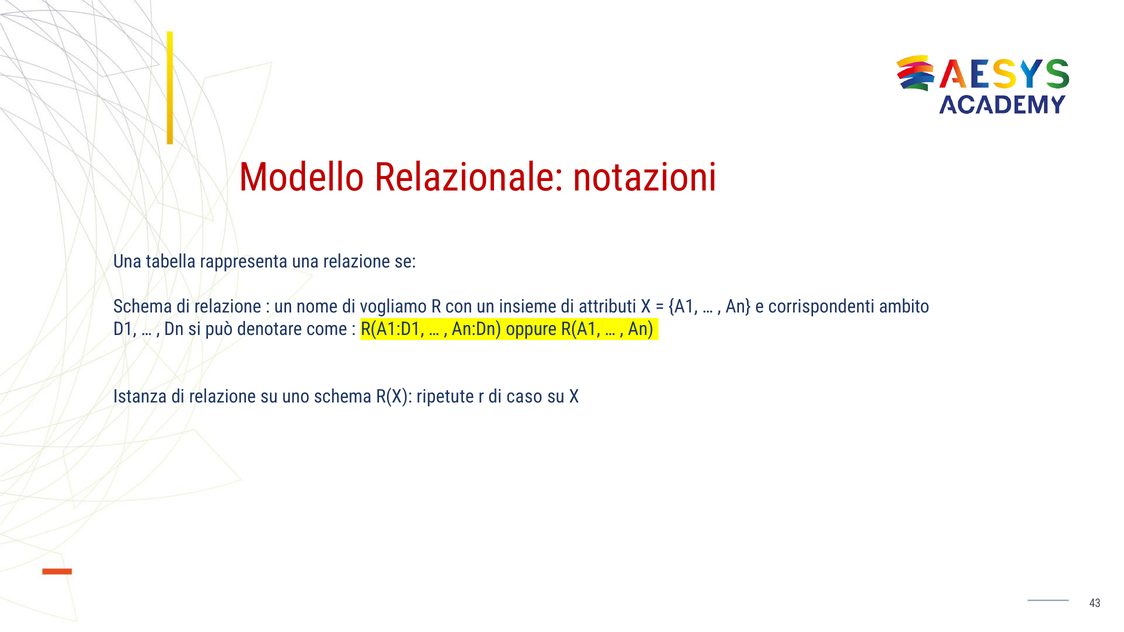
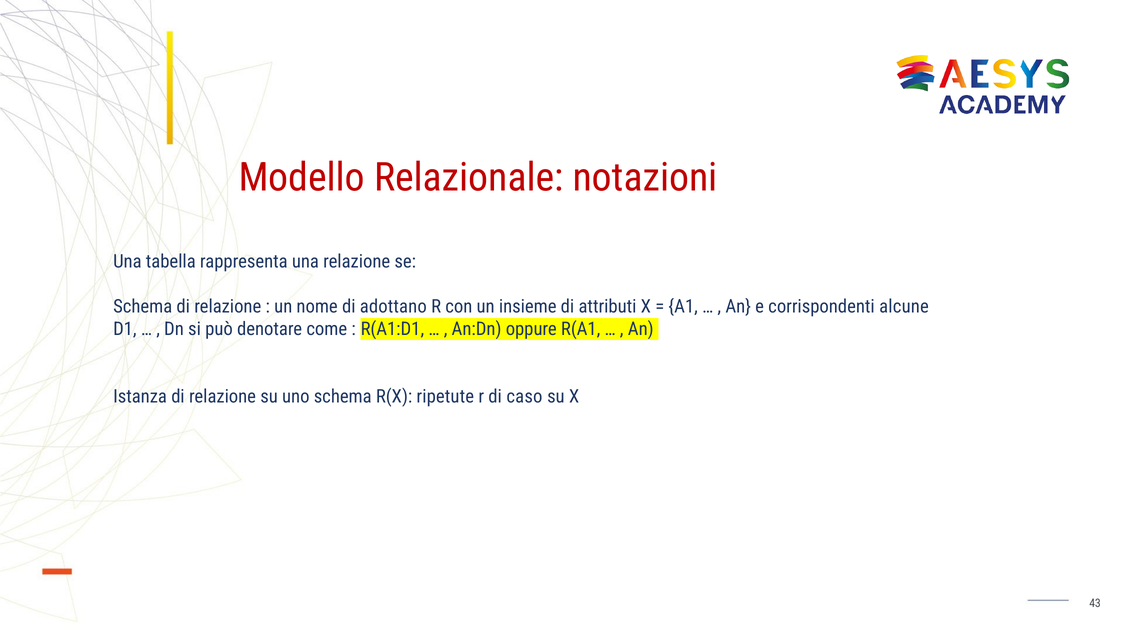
vogliamo: vogliamo -> adottano (393, 307)
ambito: ambito -> alcune (904, 307)
